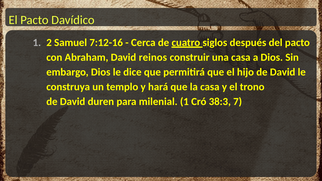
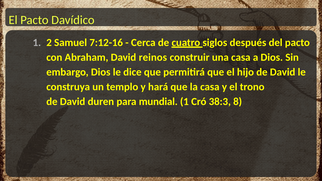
milenial: milenial -> mundial (158, 102)
7: 7 -> 8 (238, 102)
